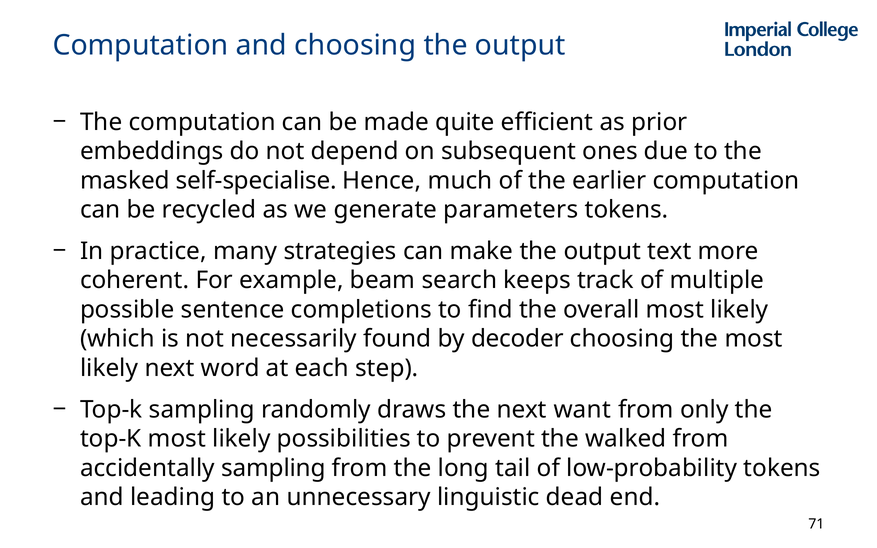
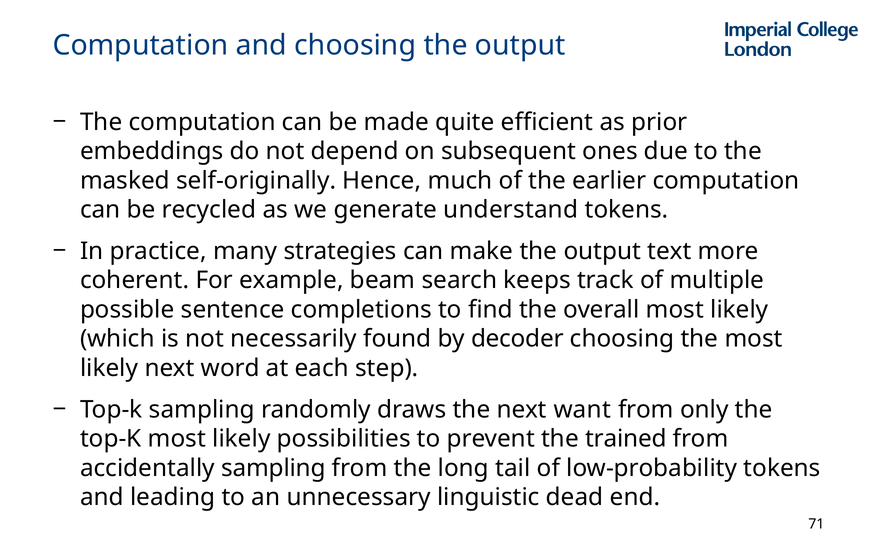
self-specialise: self-specialise -> self-originally (256, 181)
parameters: parameters -> understand (511, 210)
walked: walked -> trained (626, 439)
